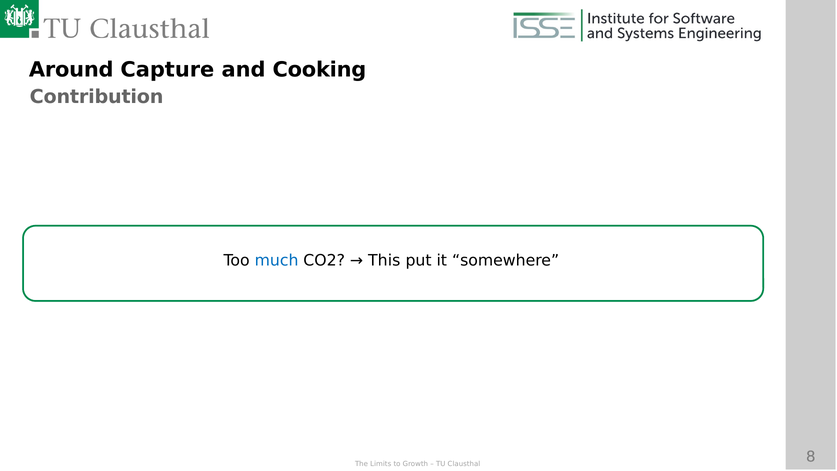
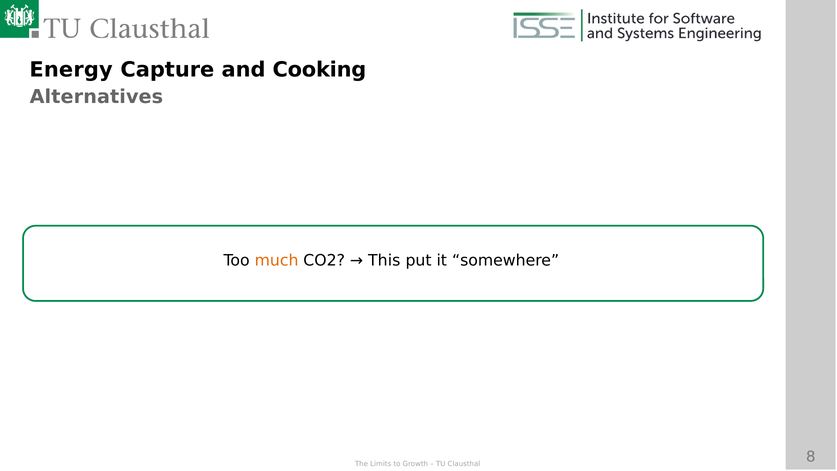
Around: Around -> Energy (71, 70)
Contribution: Contribution -> Alternatives (96, 97)
much colour: blue -> orange (277, 260)
